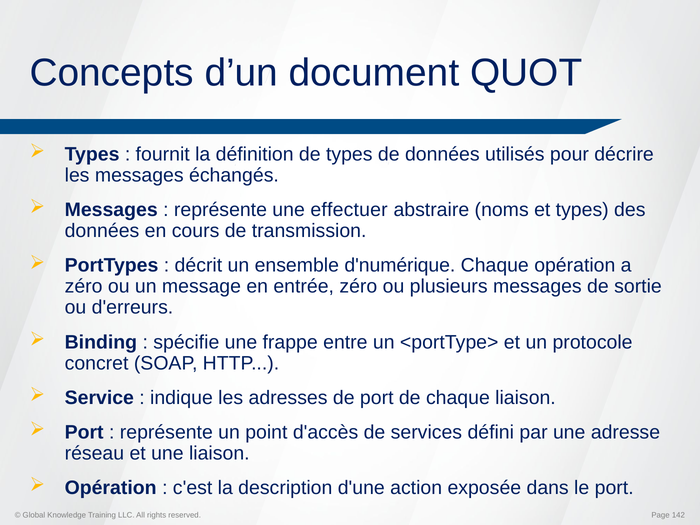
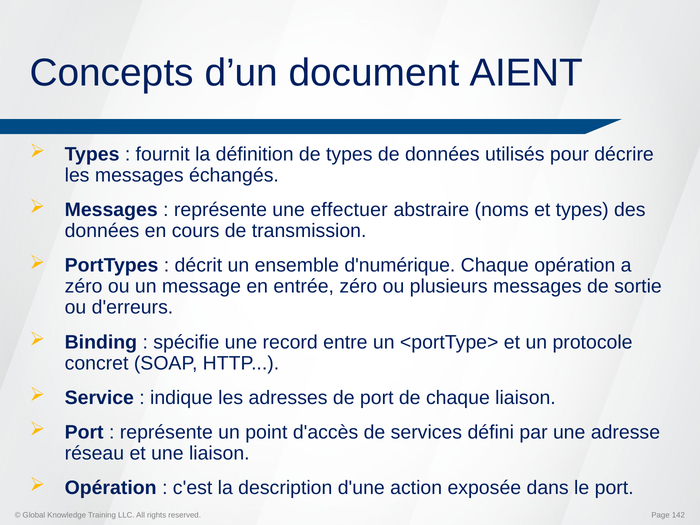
QUOT: QUOT -> AIENT (526, 73)
frappe: frappe -> record (290, 342)
